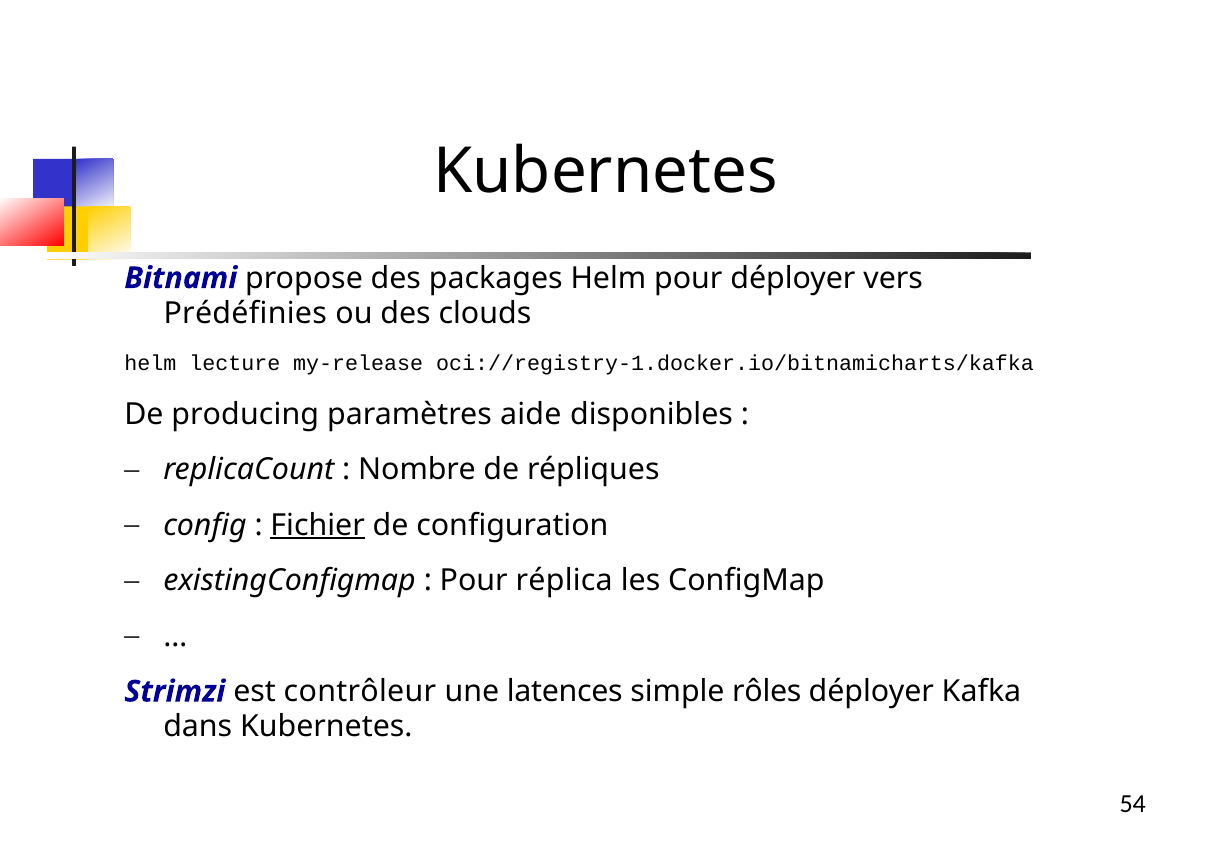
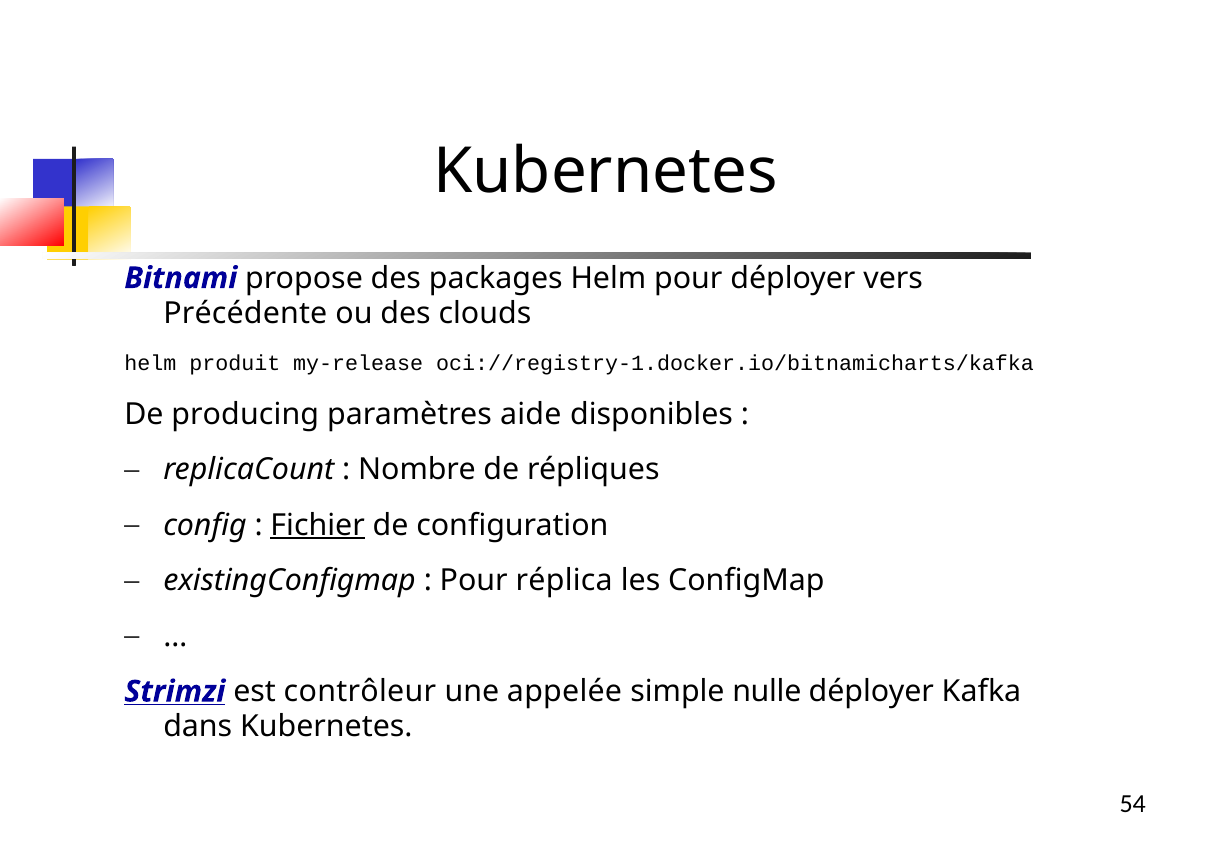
Prédéfinies: Prédéfinies -> Précédente (245, 313)
lecture: lecture -> produit (235, 364)
Strimzi underline: none -> present (175, 692)
latences: latences -> appelée (565, 692)
rôles: rôles -> nulle (767, 692)
